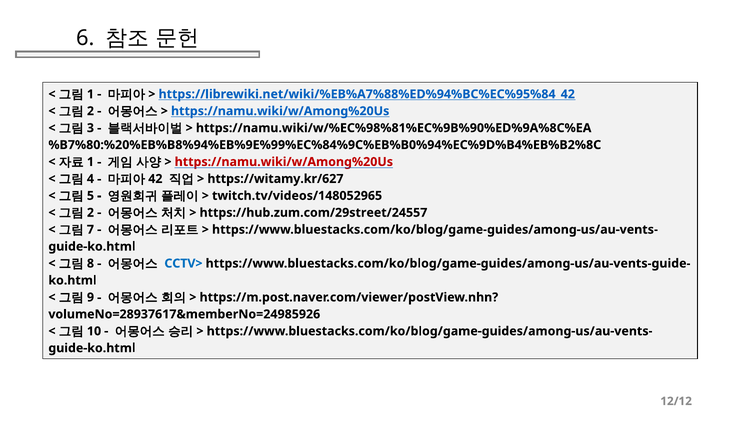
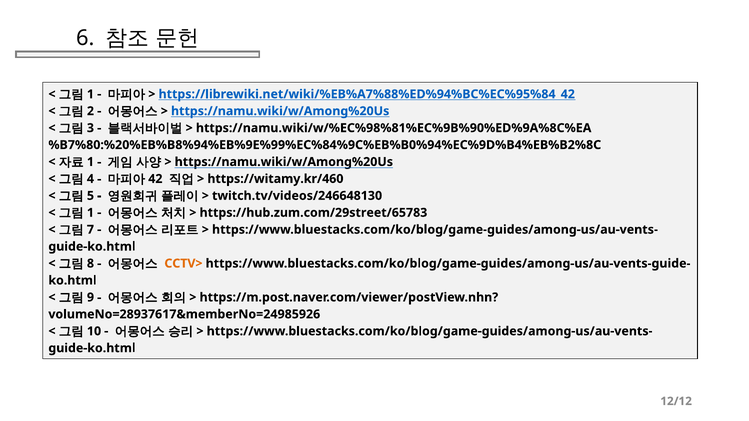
https://namu.wiki/w/Among%20Us colour: red -> black (284, 162)
https://witamy.kr/627: https://witamy.kr/627 -> https://witamy.kr/460 (275, 179)
twitch.tv/videos/148052965: twitch.tv/videos/148052965 -> twitch.tv/videos/246648130 (297, 196)
2: 2 -> 1 (90, 213)
https://hub.zum.com/29street/24557: https://hub.zum.com/29street/24557 -> https://hub.zum.com/29street/65783 (313, 213)
CCTV> colour: blue -> orange (183, 264)
